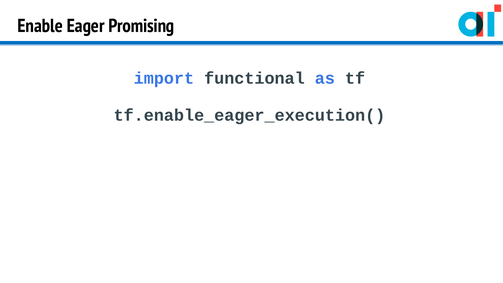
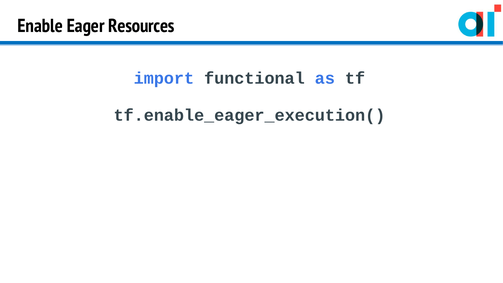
Promising: Promising -> Resources (141, 26)
